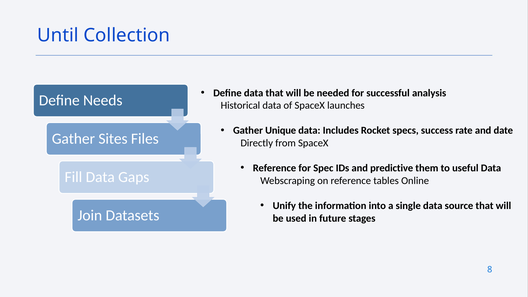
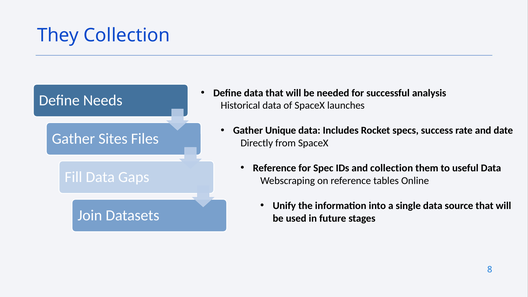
Until: Until -> They (58, 35)
and predictive: predictive -> collection (392, 168)
